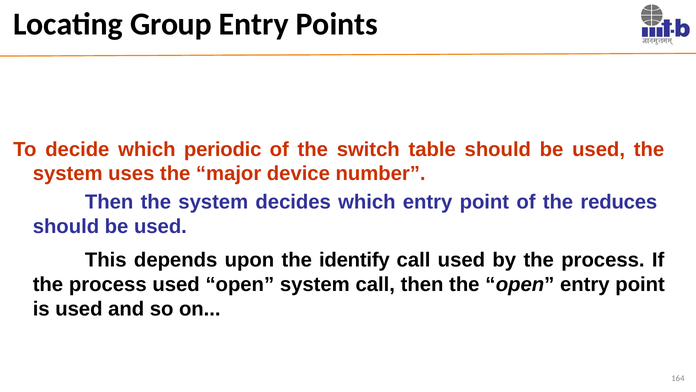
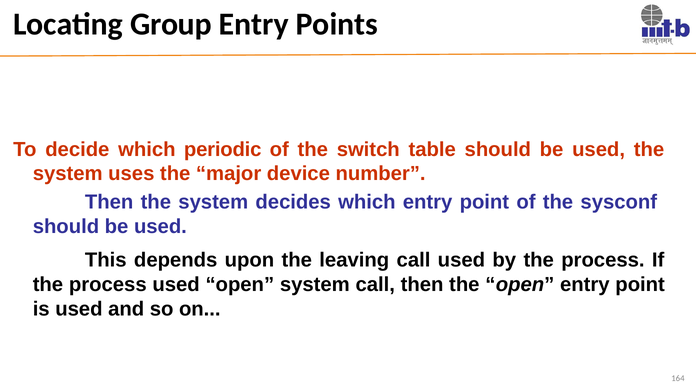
reduces: reduces -> sysconf (619, 202)
identify: identify -> leaving (354, 260)
